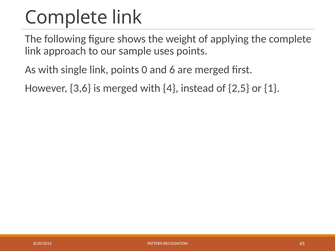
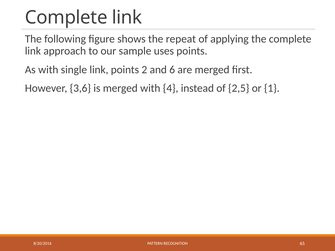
weight: weight -> repeat (181, 39)
0: 0 -> 2 (144, 70)
